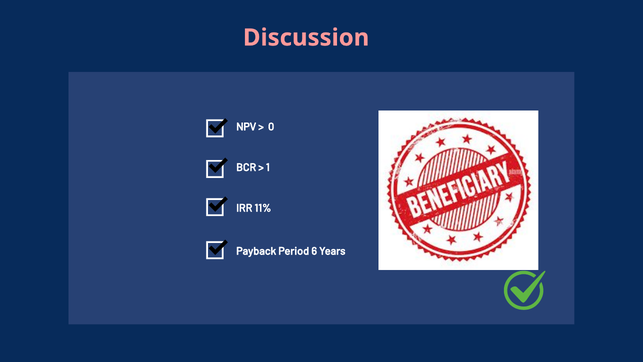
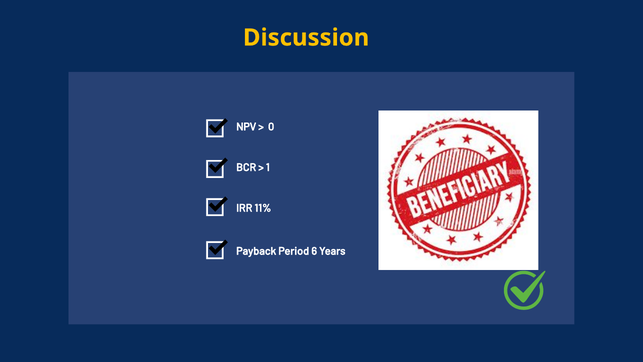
Discussion colour: pink -> yellow (306, 38)
